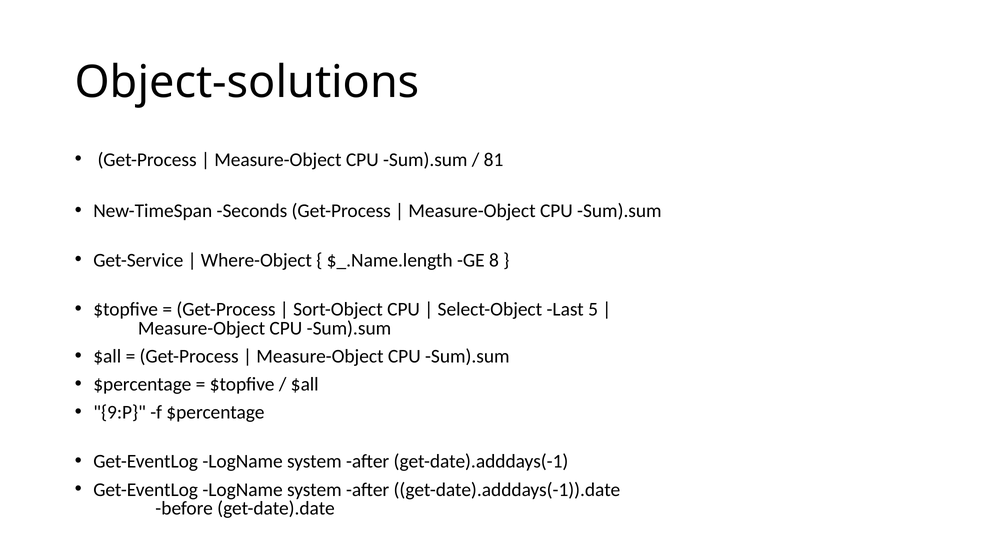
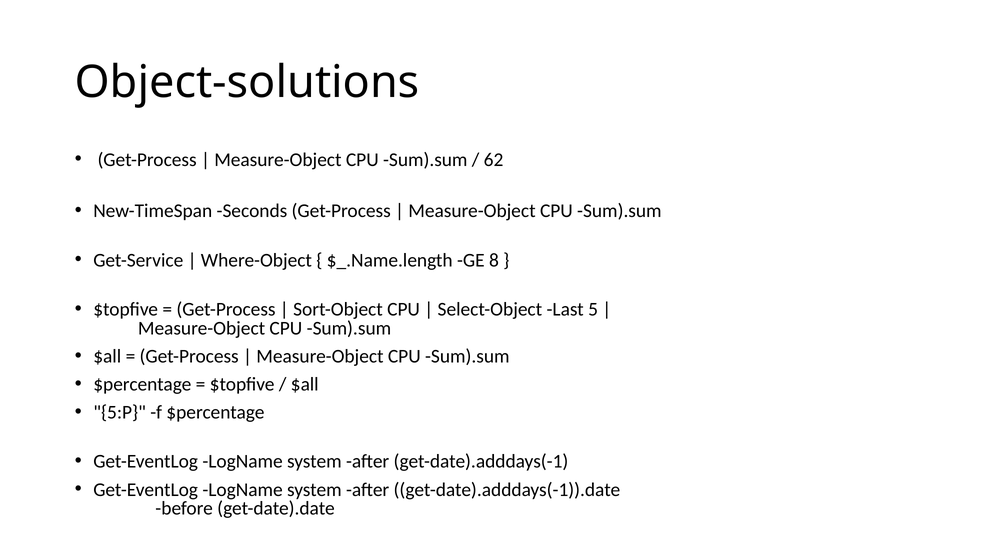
81: 81 -> 62 (494, 159)
9:P: 9:P -> 5:P (120, 412)
